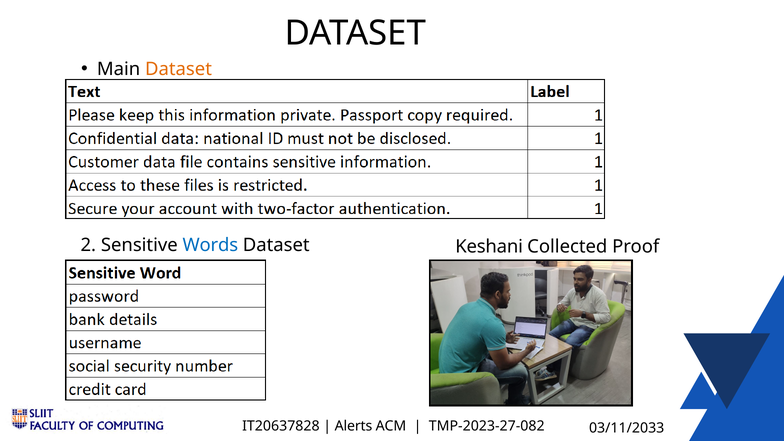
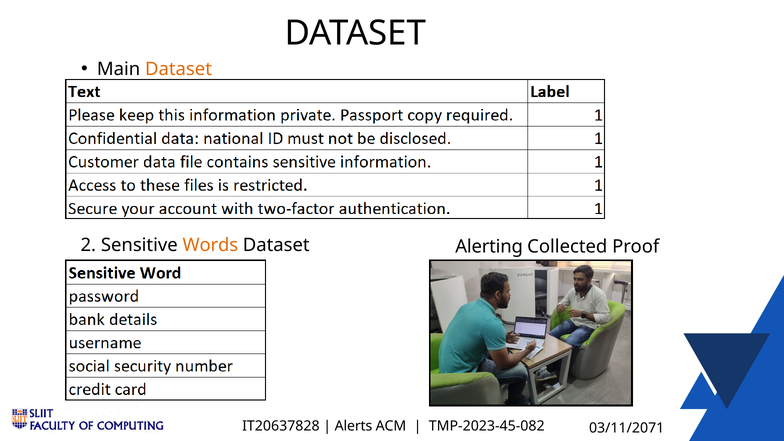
Words colour: blue -> orange (210, 245)
Keshani: Keshani -> Alerting (489, 247)
TMP-2023-27-082: TMP-2023-27-082 -> TMP-2023-45-082 (487, 426)
03/11/2033: 03/11/2033 -> 03/11/2071 (627, 428)
